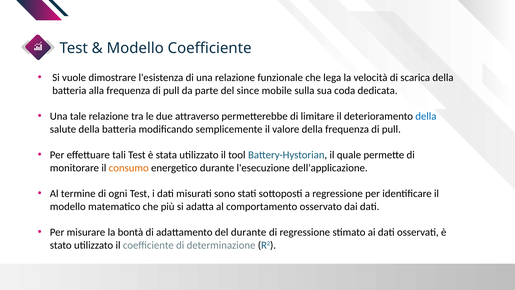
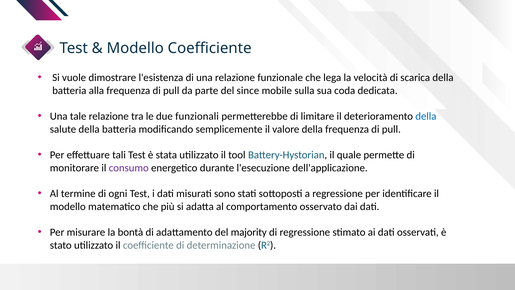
attraverso: attraverso -> funzionali (197, 116)
consumo colour: orange -> purple (129, 168)
del durante: durante -> majority (249, 232)
